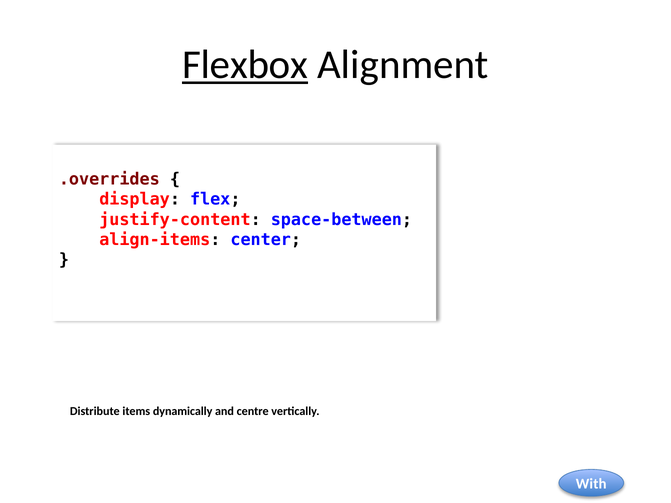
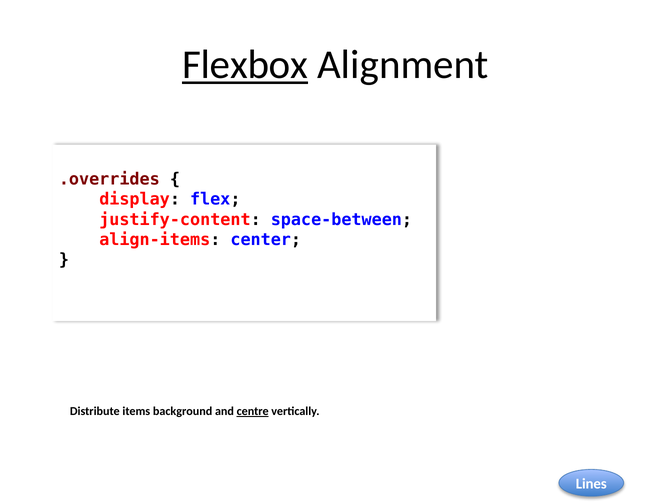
dynamically: dynamically -> background (183, 412)
centre underline: none -> present (253, 412)
With: With -> Lines (591, 484)
